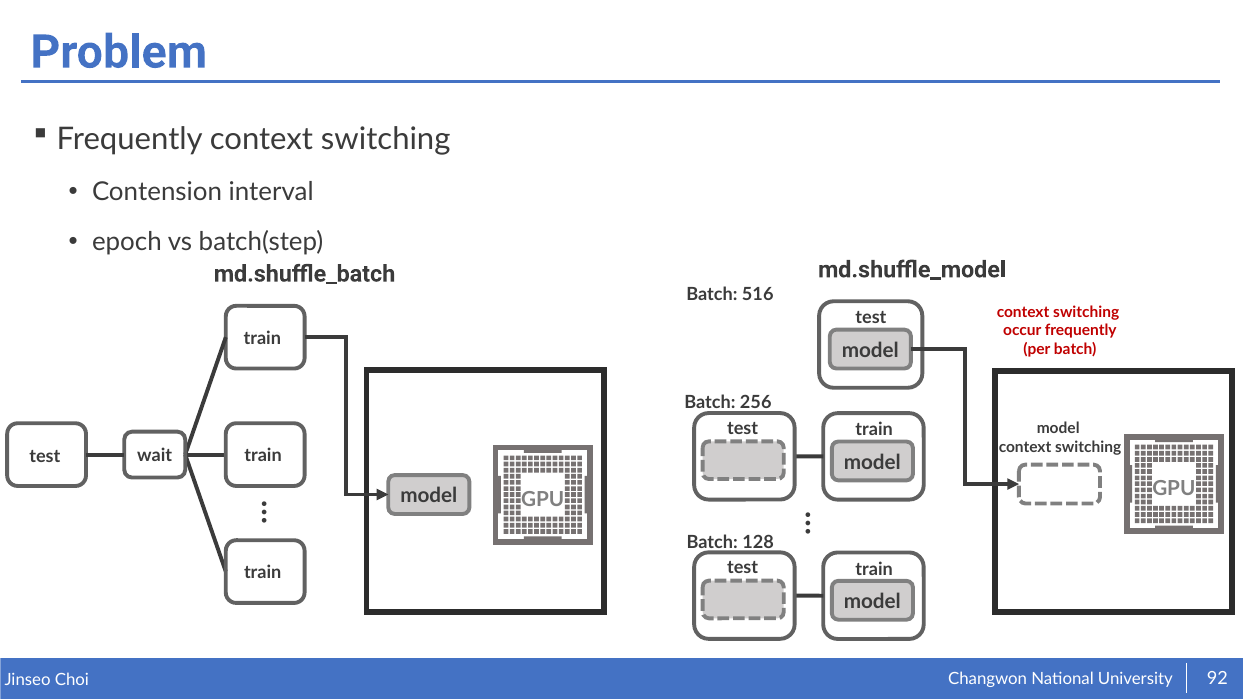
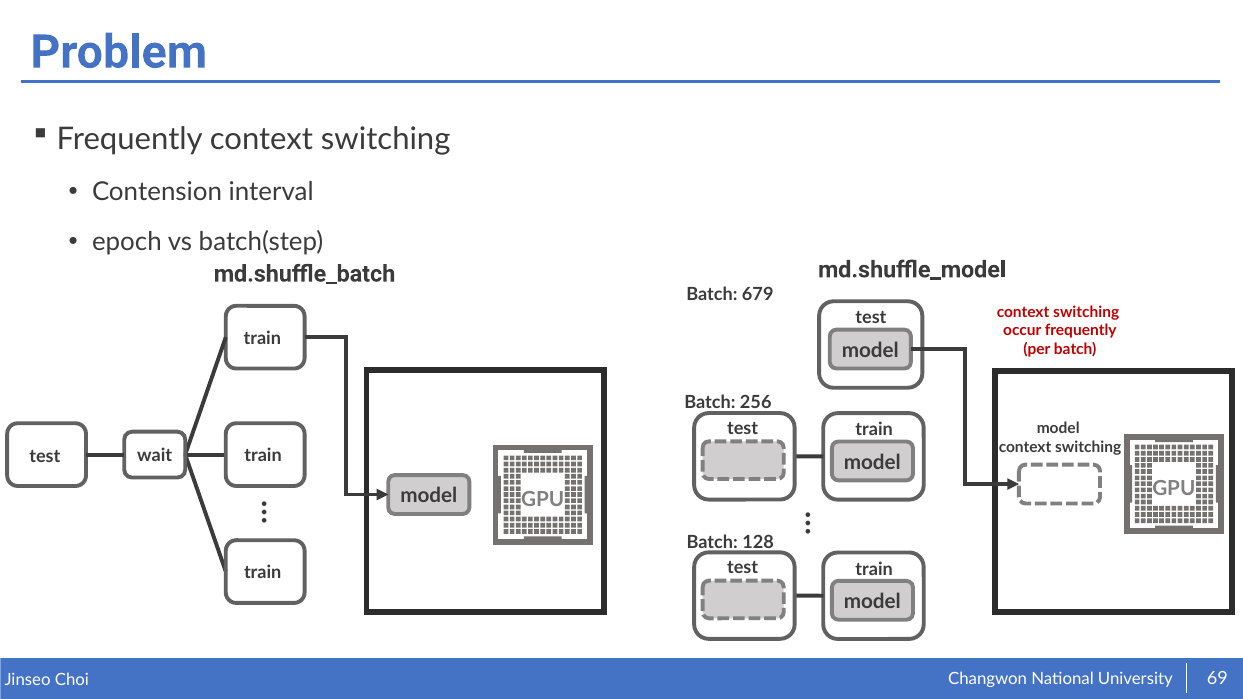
516: 516 -> 679 (758, 295)
92: 92 -> 69 (1217, 679)
